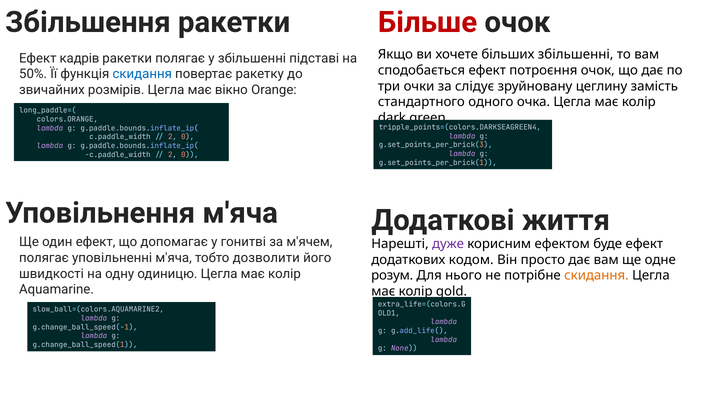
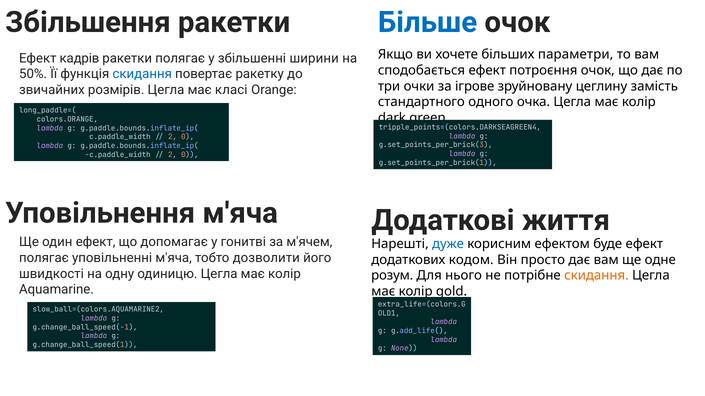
Більше colour: red -> blue (428, 22)
більших збільшенні: збільшенні -> параметри (576, 55)
підставі: підставі -> ширини (314, 58)
слідує: слідує -> ігрове (475, 86)
вікно: вікно -> класі (231, 90)
дуже colour: purple -> blue (448, 244)
